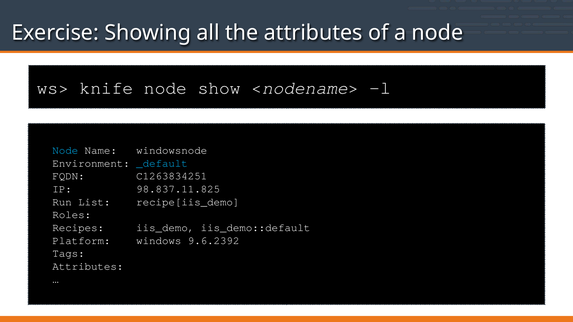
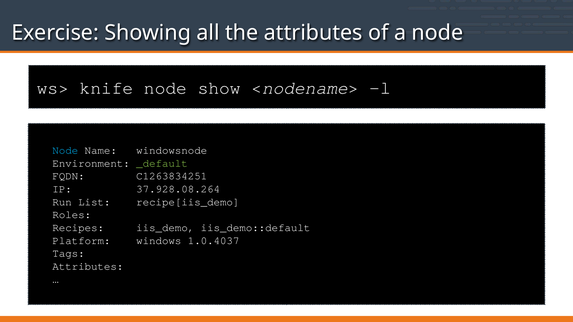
_default colour: light blue -> light green (162, 163)
98.837.11.825: 98.837.11.825 -> 37.928.08.264 (178, 189)
9.6.2392: 9.6.2392 -> 1.0.4037 (214, 241)
